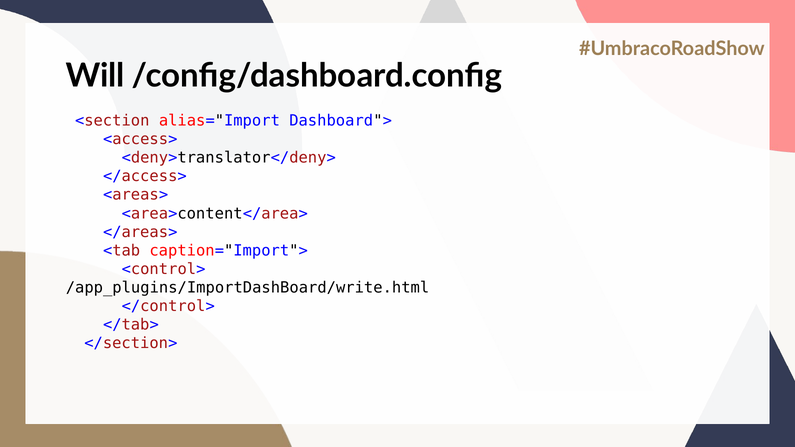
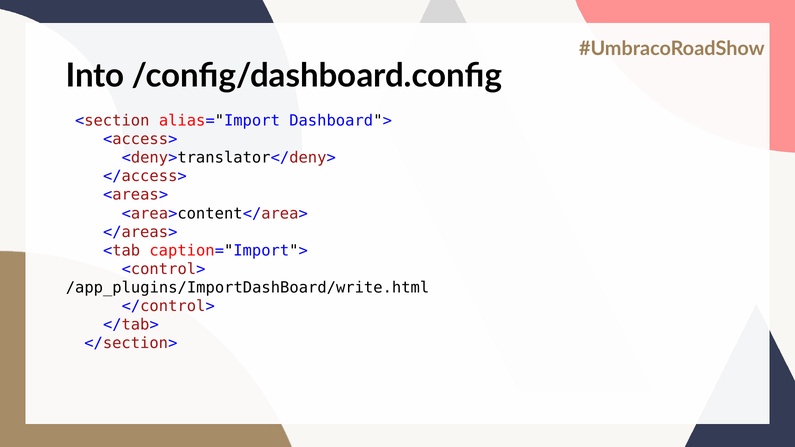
Will: Will -> Into (95, 76)
